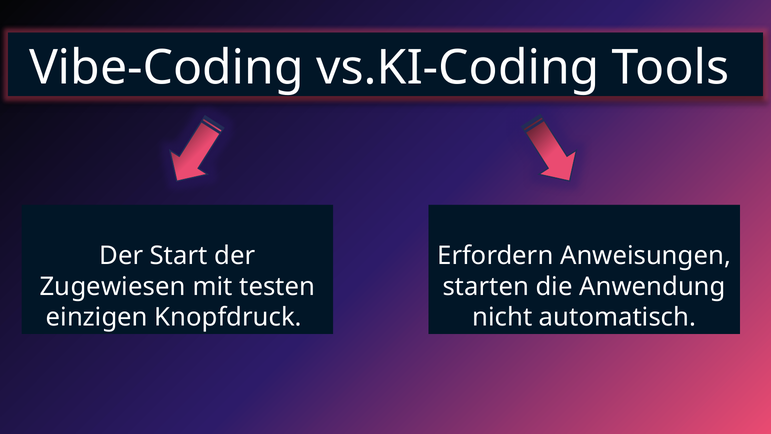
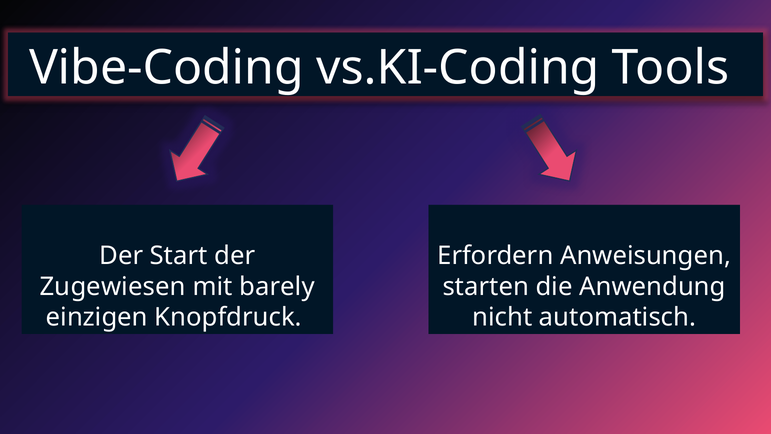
testen: testen -> barely (277, 286)
